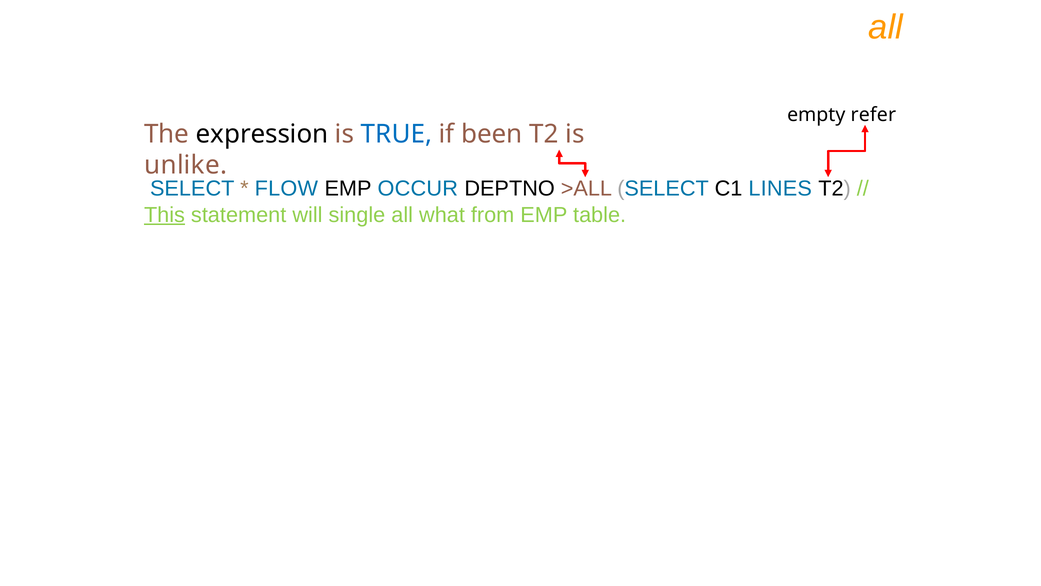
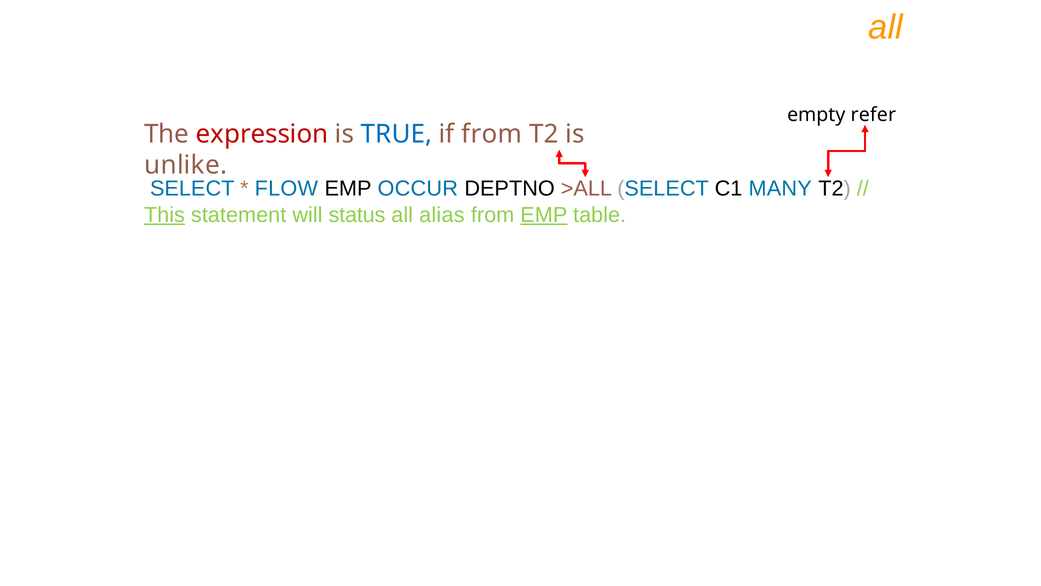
expression colour: black -> red (262, 134)
if been: been -> from (492, 134)
LINES: LINES -> MANY (780, 189)
single: single -> status (357, 215)
what: what -> alias (442, 215)
EMP underline: none -> present (544, 215)
